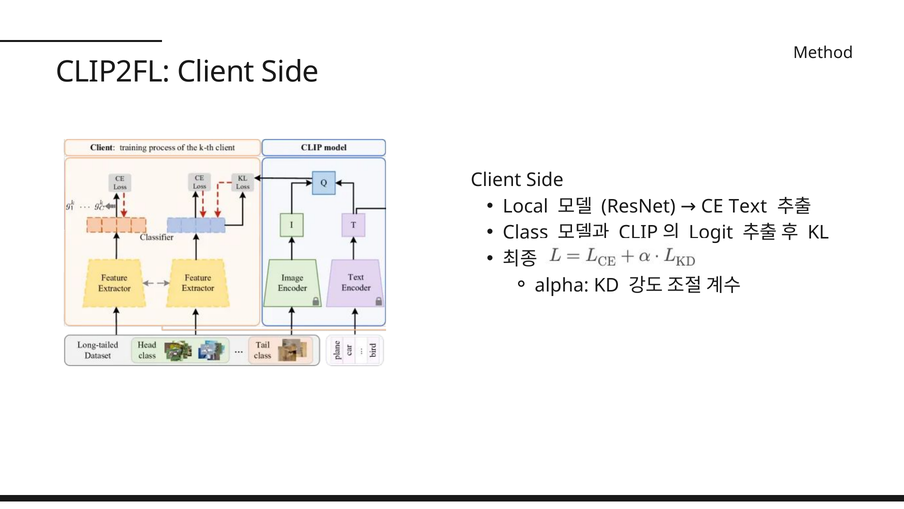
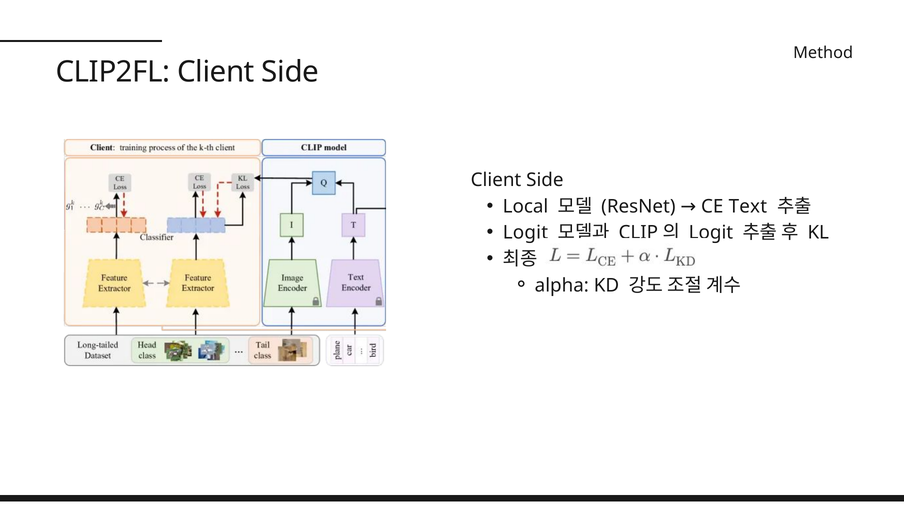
Class: Class -> Logit (525, 233)
